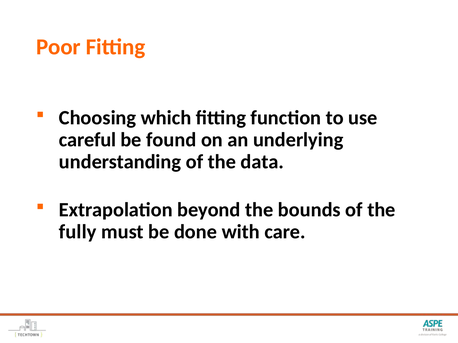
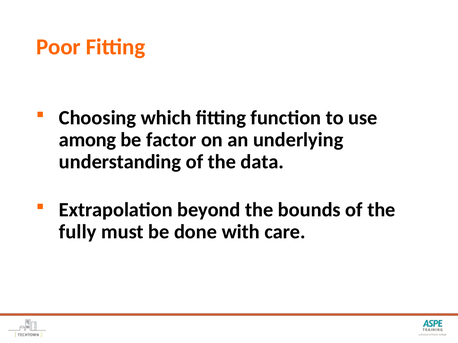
careful: careful -> among (87, 140)
found: found -> factor (171, 140)
